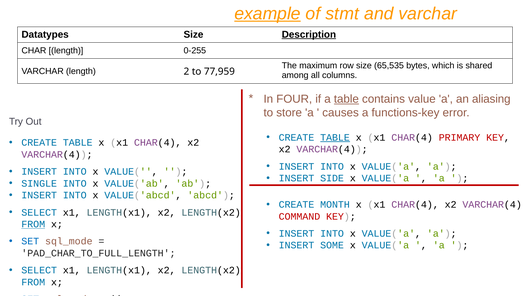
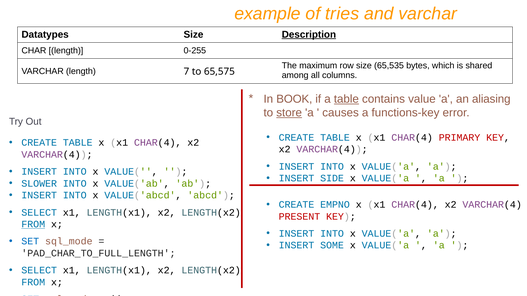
example underline: present -> none (268, 14)
stmt: stmt -> tries (342, 14)
2: 2 -> 7 (186, 72)
77,959: 77,959 -> 65,575 (219, 72)
FOUR: FOUR -> BOOK (294, 99)
store underline: none -> present (289, 113)
TABLE underline: present -> none (335, 138)
SINGLE: SINGLE -> SLOWER (39, 184)
MONTH: MONTH -> EMPNO (335, 205)
COMMAND: COMMAND -> PRESENT (299, 217)
